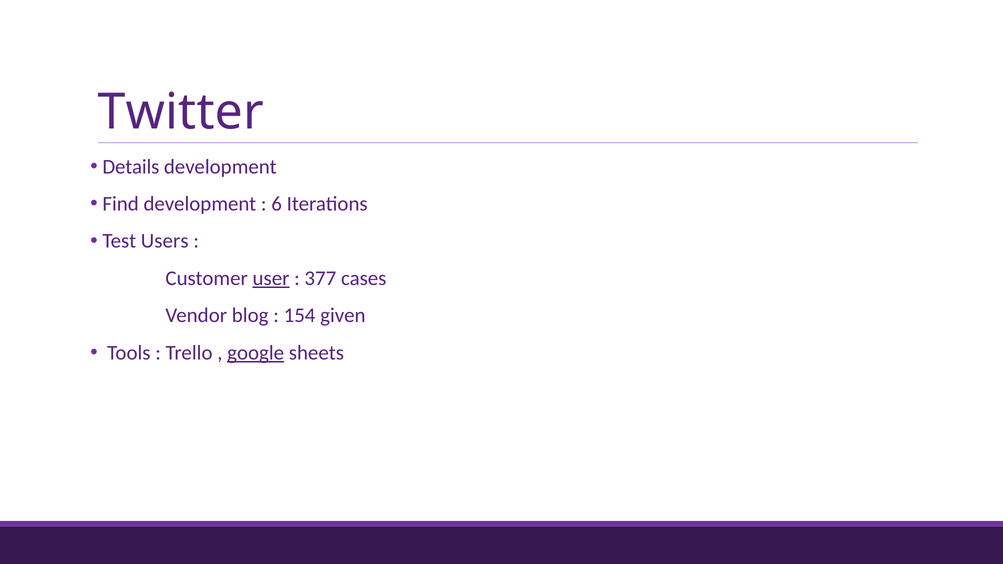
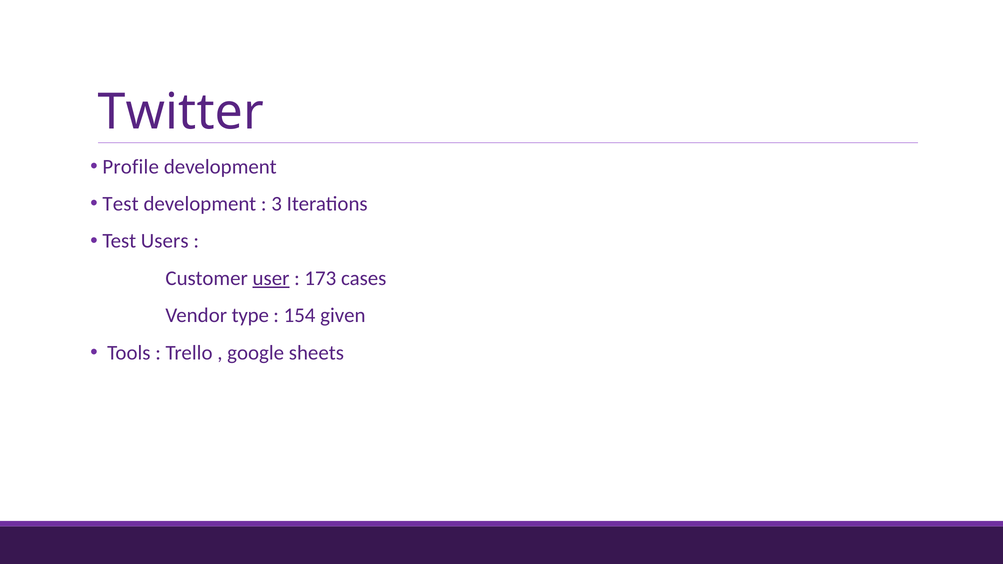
Details: Details -> Profile (131, 167)
Find: Find -> Test (121, 204)
6: 6 -> 3 (277, 204)
377: 377 -> 173 (320, 278)
blog: blog -> type (250, 316)
google underline: present -> none (256, 353)
